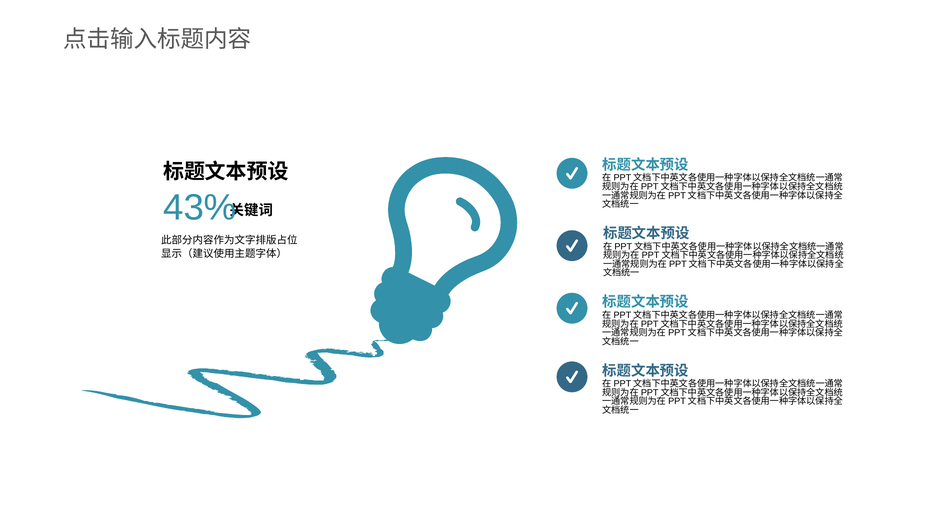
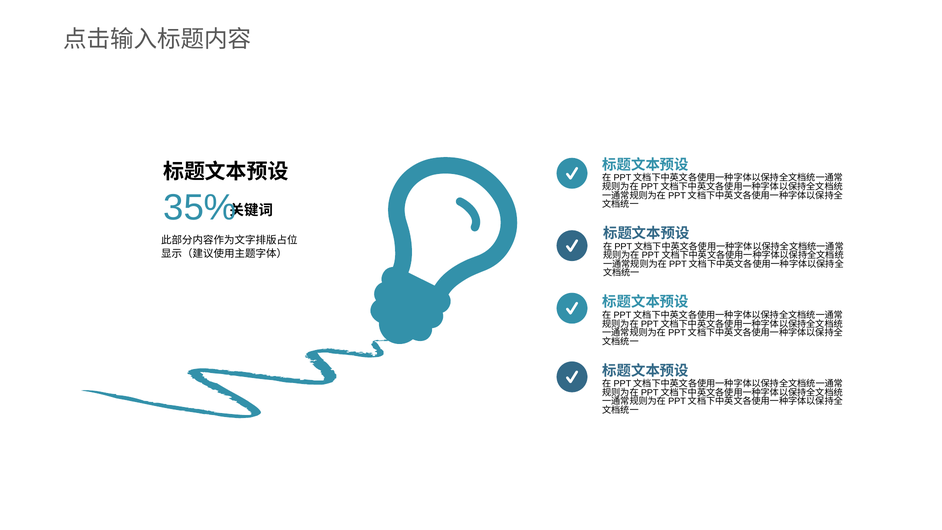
43%: 43% -> 35% (200, 207)
